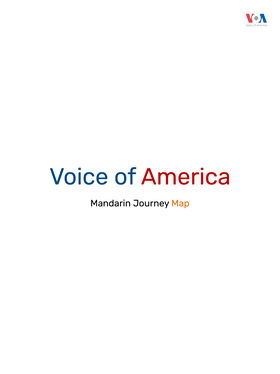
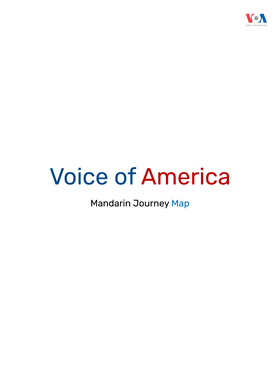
Map colour: orange -> blue (180, 203)
